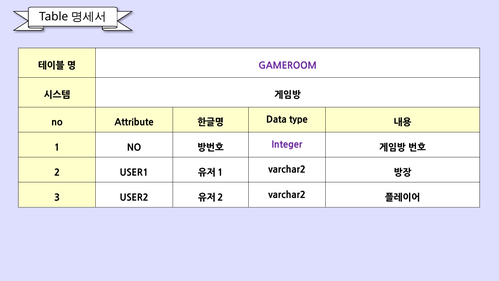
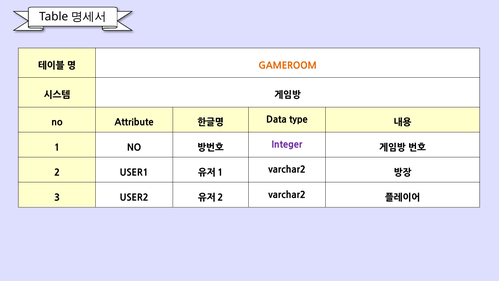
GAMEROOM colour: purple -> orange (288, 66)
